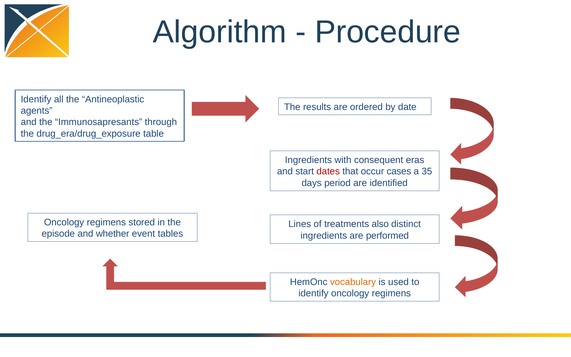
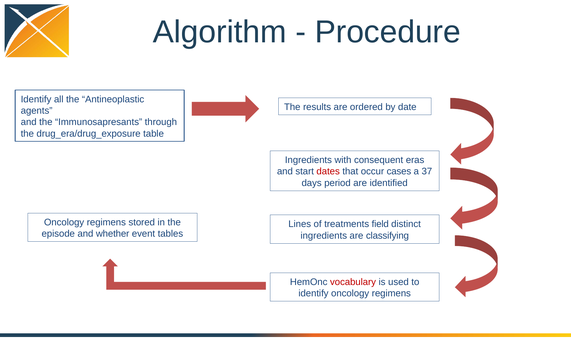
35: 35 -> 37 (427, 171)
also: also -> field (380, 224)
performed: performed -> classifying (387, 236)
vocabulary colour: orange -> red (353, 282)
